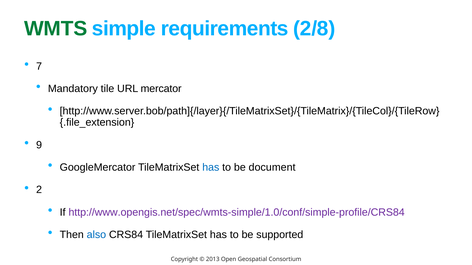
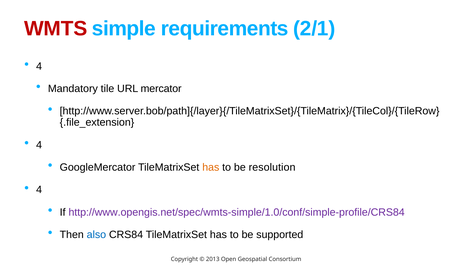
WMTS colour: green -> red (56, 29)
2/8: 2/8 -> 2/1 (314, 29)
7: 7 -> 4 (39, 66)
9: 9 -> 4 (39, 145)
has colour: blue -> orange (211, 168)
document: document -> resolution (272, 168)
2: 2 -> 4 (39, 190)
